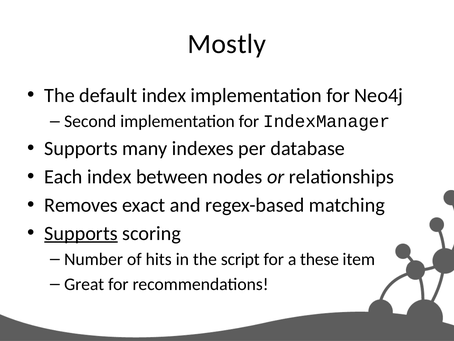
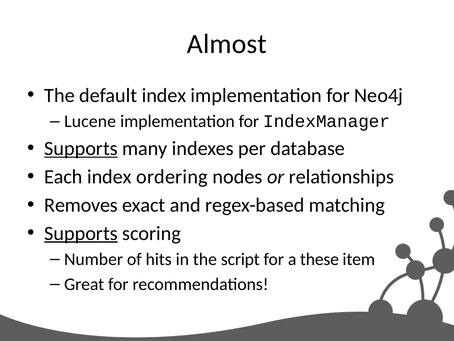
Mostly: Mostly -> Almost (227, 44)
Second: Second -> Lucene (90, 121)
Supports underline: none -> present (81, 148)
between: between -> ordering (172, 176)
